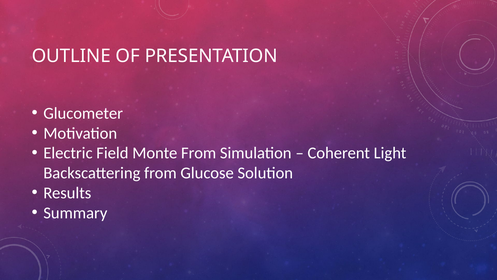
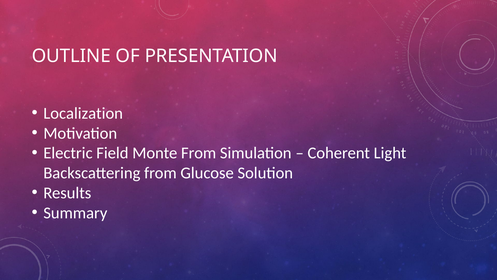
Glucometer: Glucometer -> Localization (83, 113)
